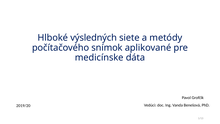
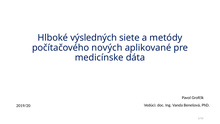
snímok: snímok -> nových (107, 48)
